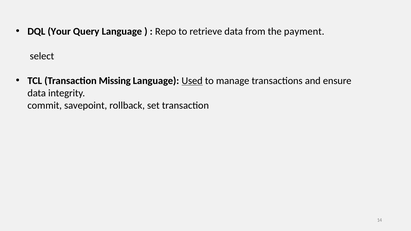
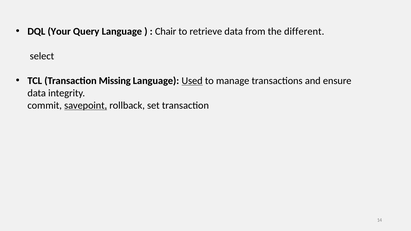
Repo: Repo -> Chair (166, 32)
payment: payment -> different (304, 32)
savepoint underline: none -> present (86, 105)
